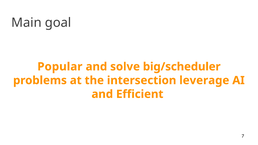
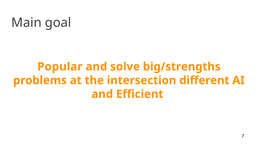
big/scheduler: big/scheduler -> big/strengths (182, 67)
leverage: leverage -> different (204, 80)
